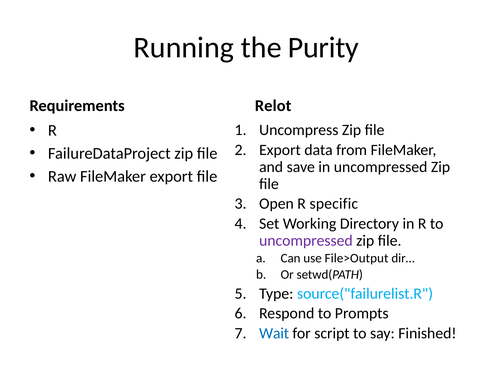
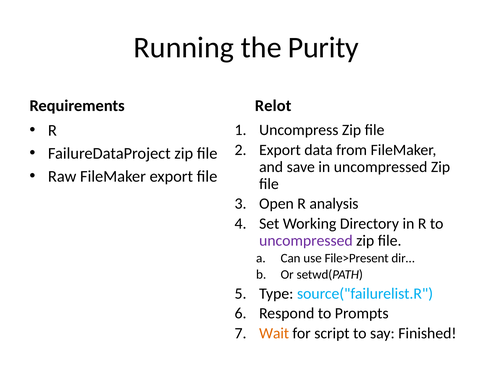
specific: specific -> analysis (334, 204)
File>Output: File>Output -> File>Present (357, 258)
Wait colour: blue -> orange (274, 333)
